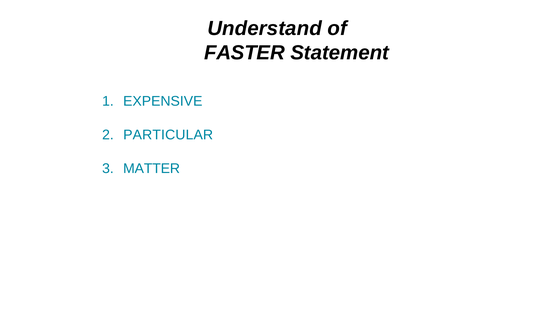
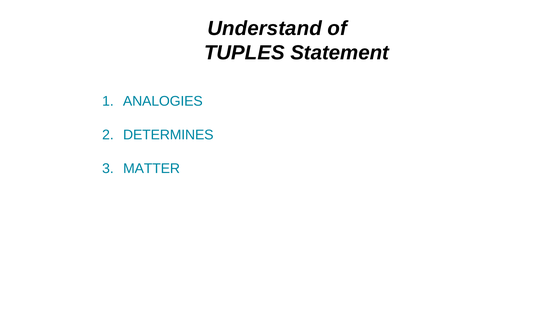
FASTER: FASTER -> TUPLES (244, 53)
EXPENSIVE: EXPENSIVE -> ANALOGIES (163, 101)
PARTICULAR: PARTICULAR -> DETERMINES (168, 135)
